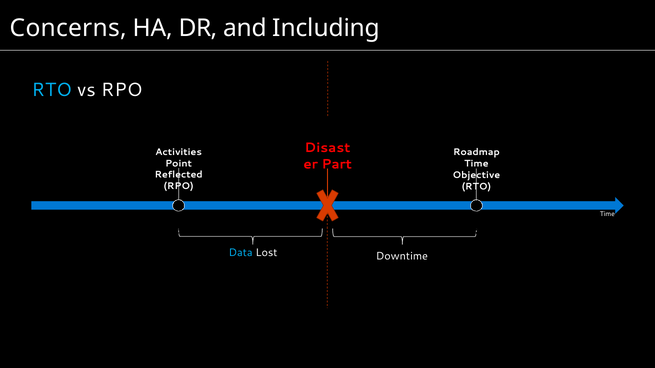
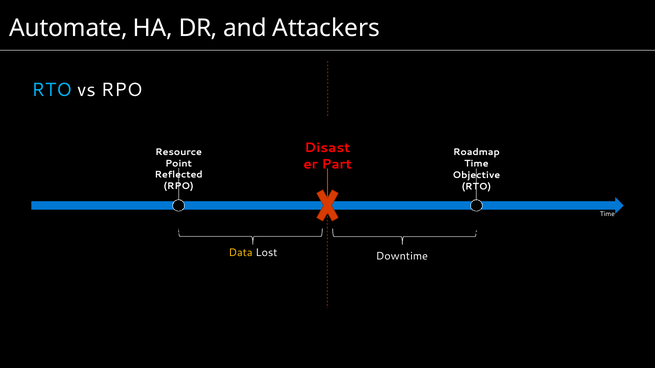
Concerns: Concerns -> Automate (69, 28)
Including: Including -> Attackers (326, 28)
Activities: Activities -> Resource (179, 152)
Data colour: light blue -> yellow (241, 253)
